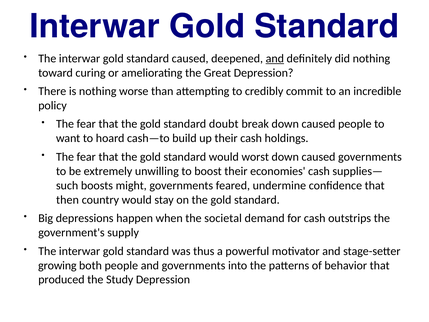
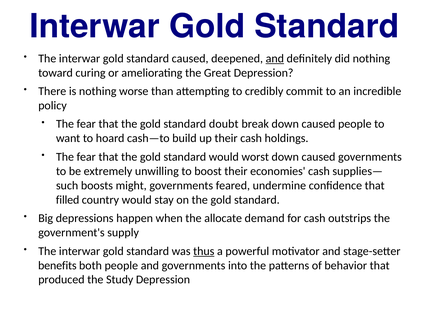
then: then -> filled (68, 200)
societal: societal -> allocate (223, 218)
thus underline: none -> present (204, 251)
growing: growing -> benefits (57, 265)
